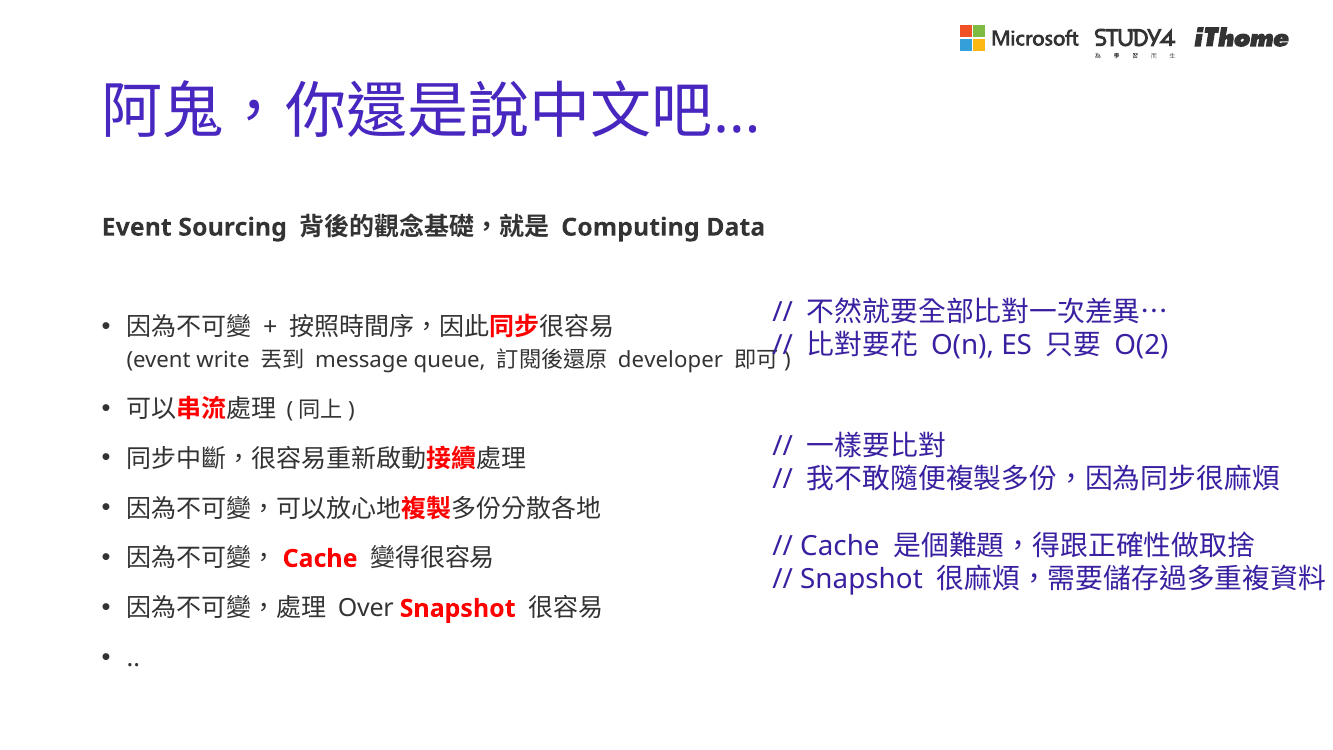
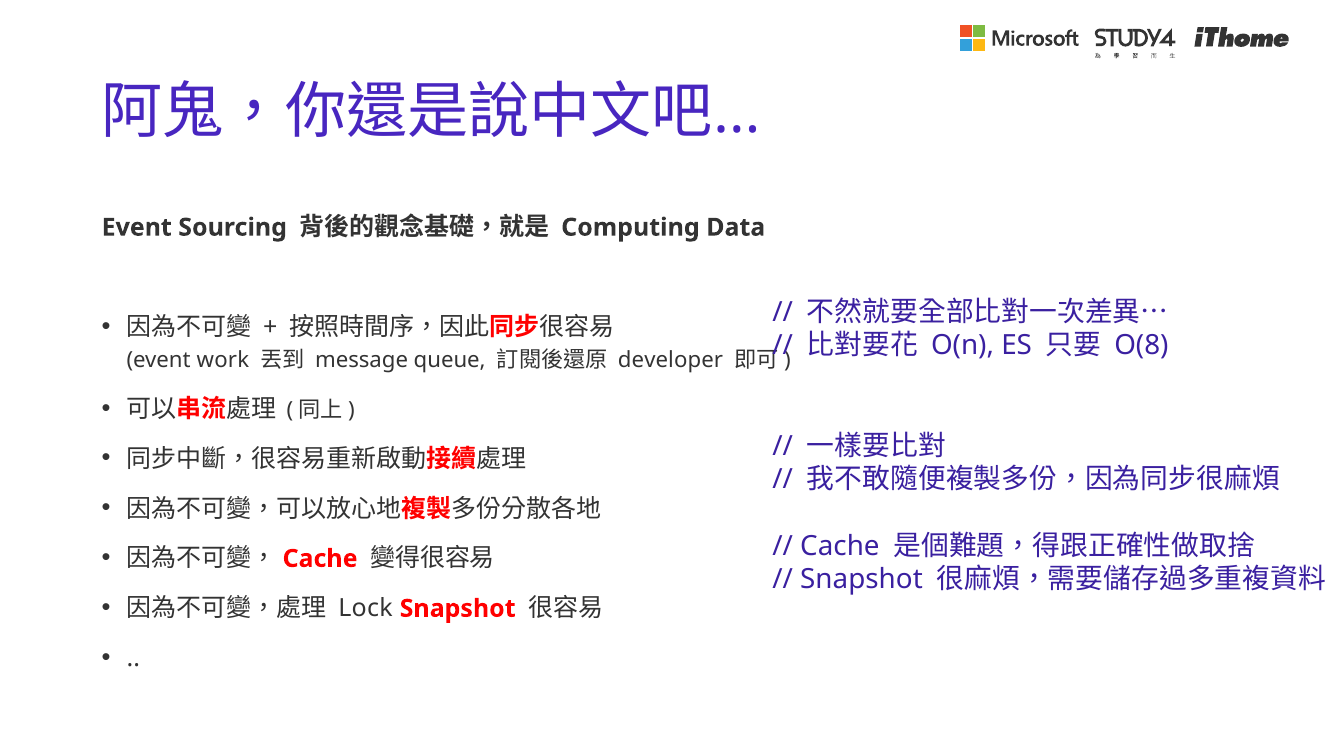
O(2: O(2 -> O(8 (1141, 346)
write: write -> work (223, 360)
Over: Over -> Lock (366, 608)
